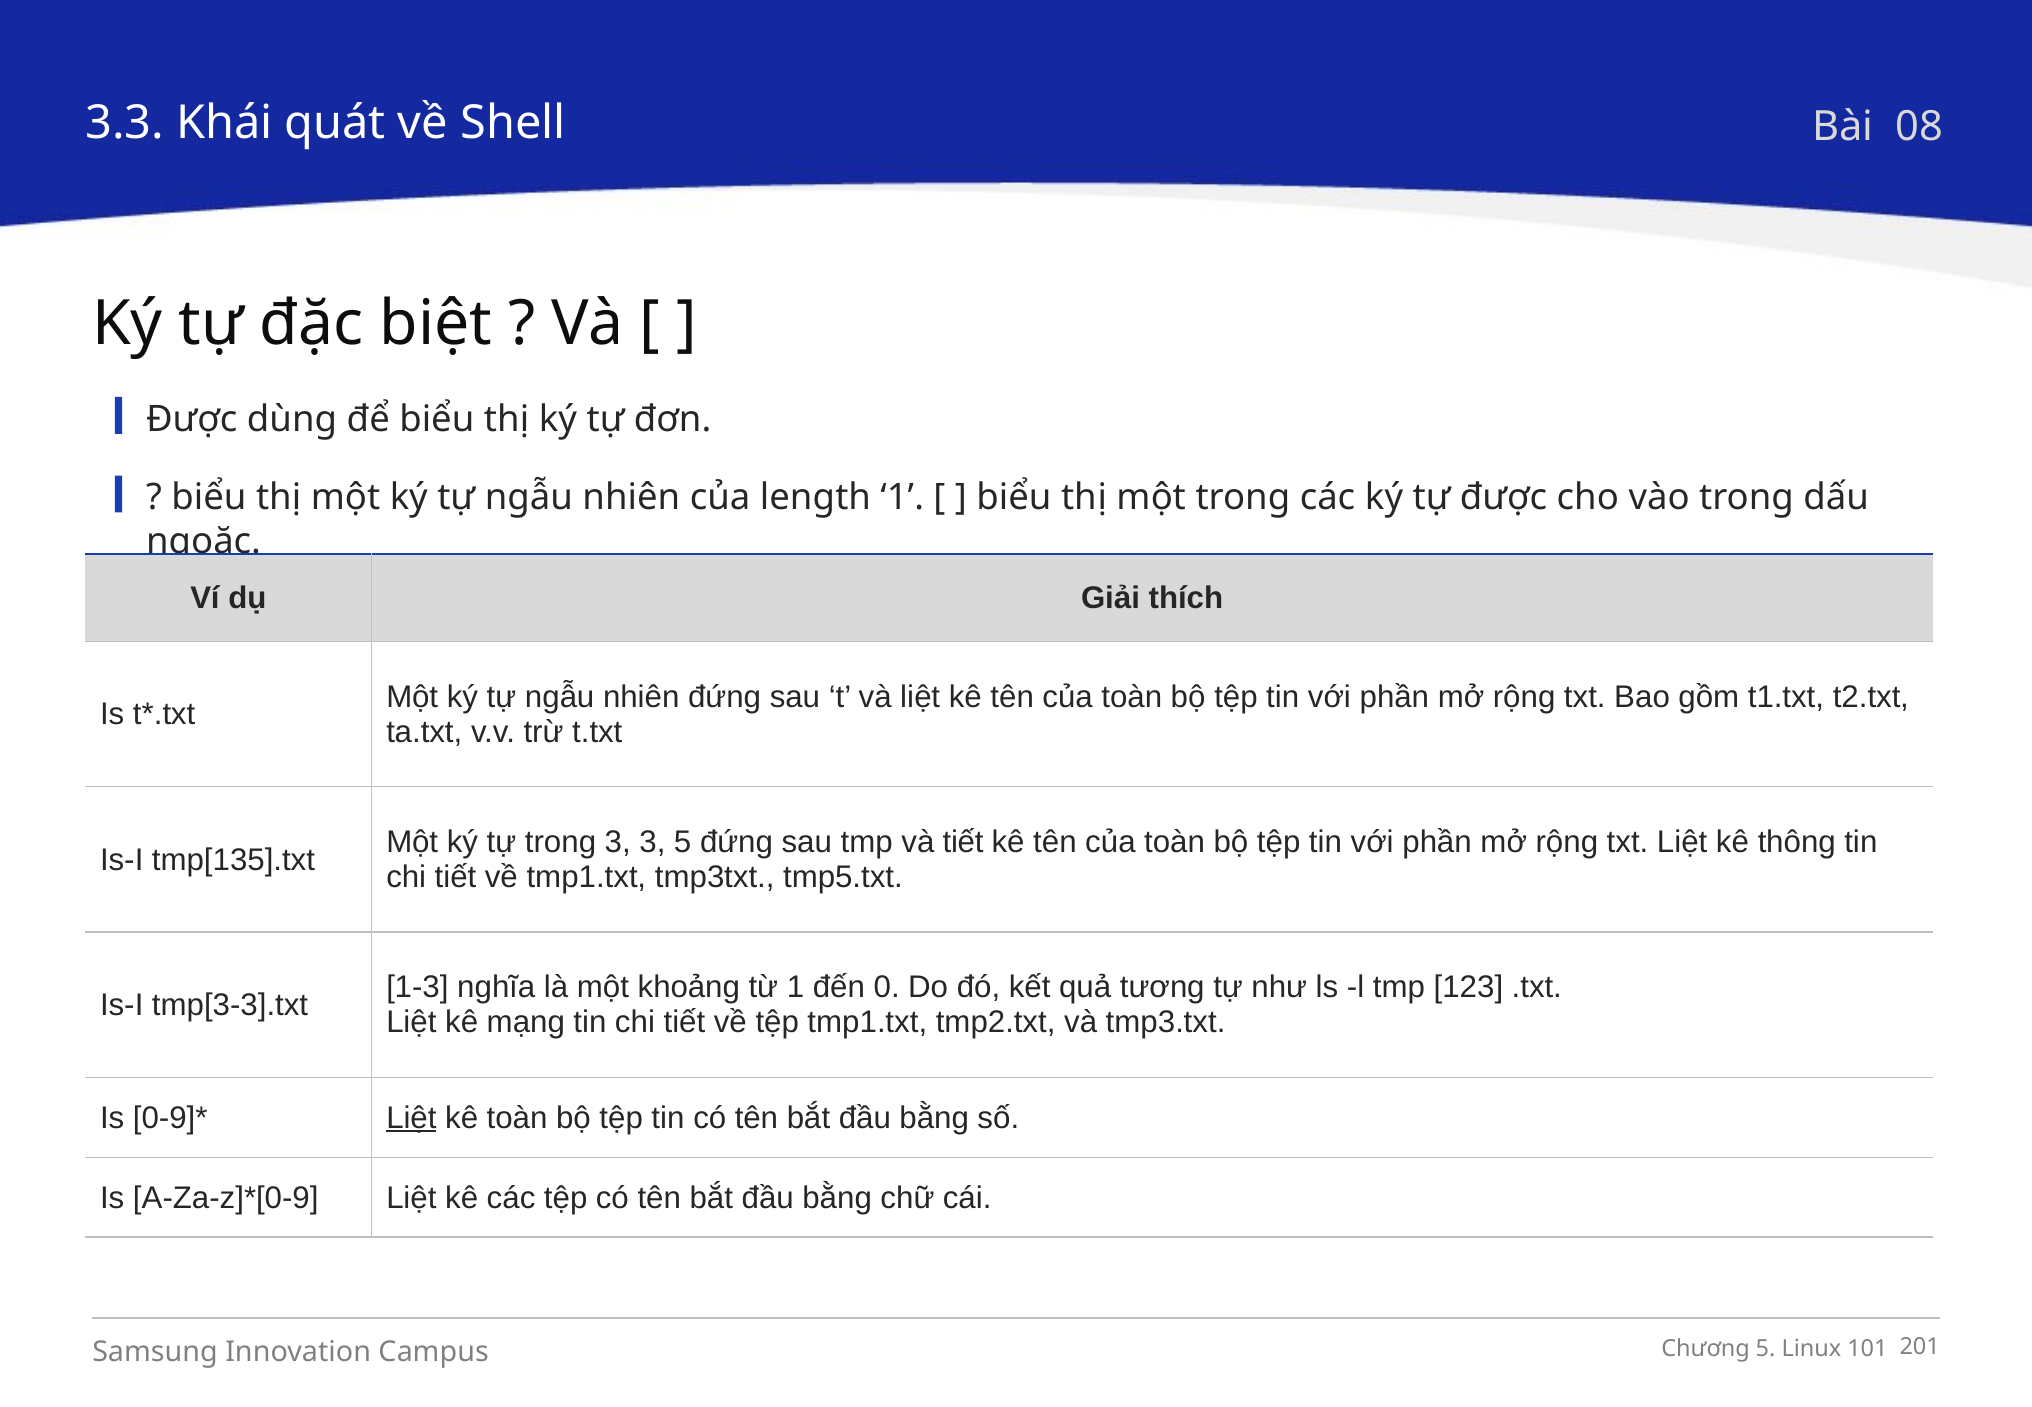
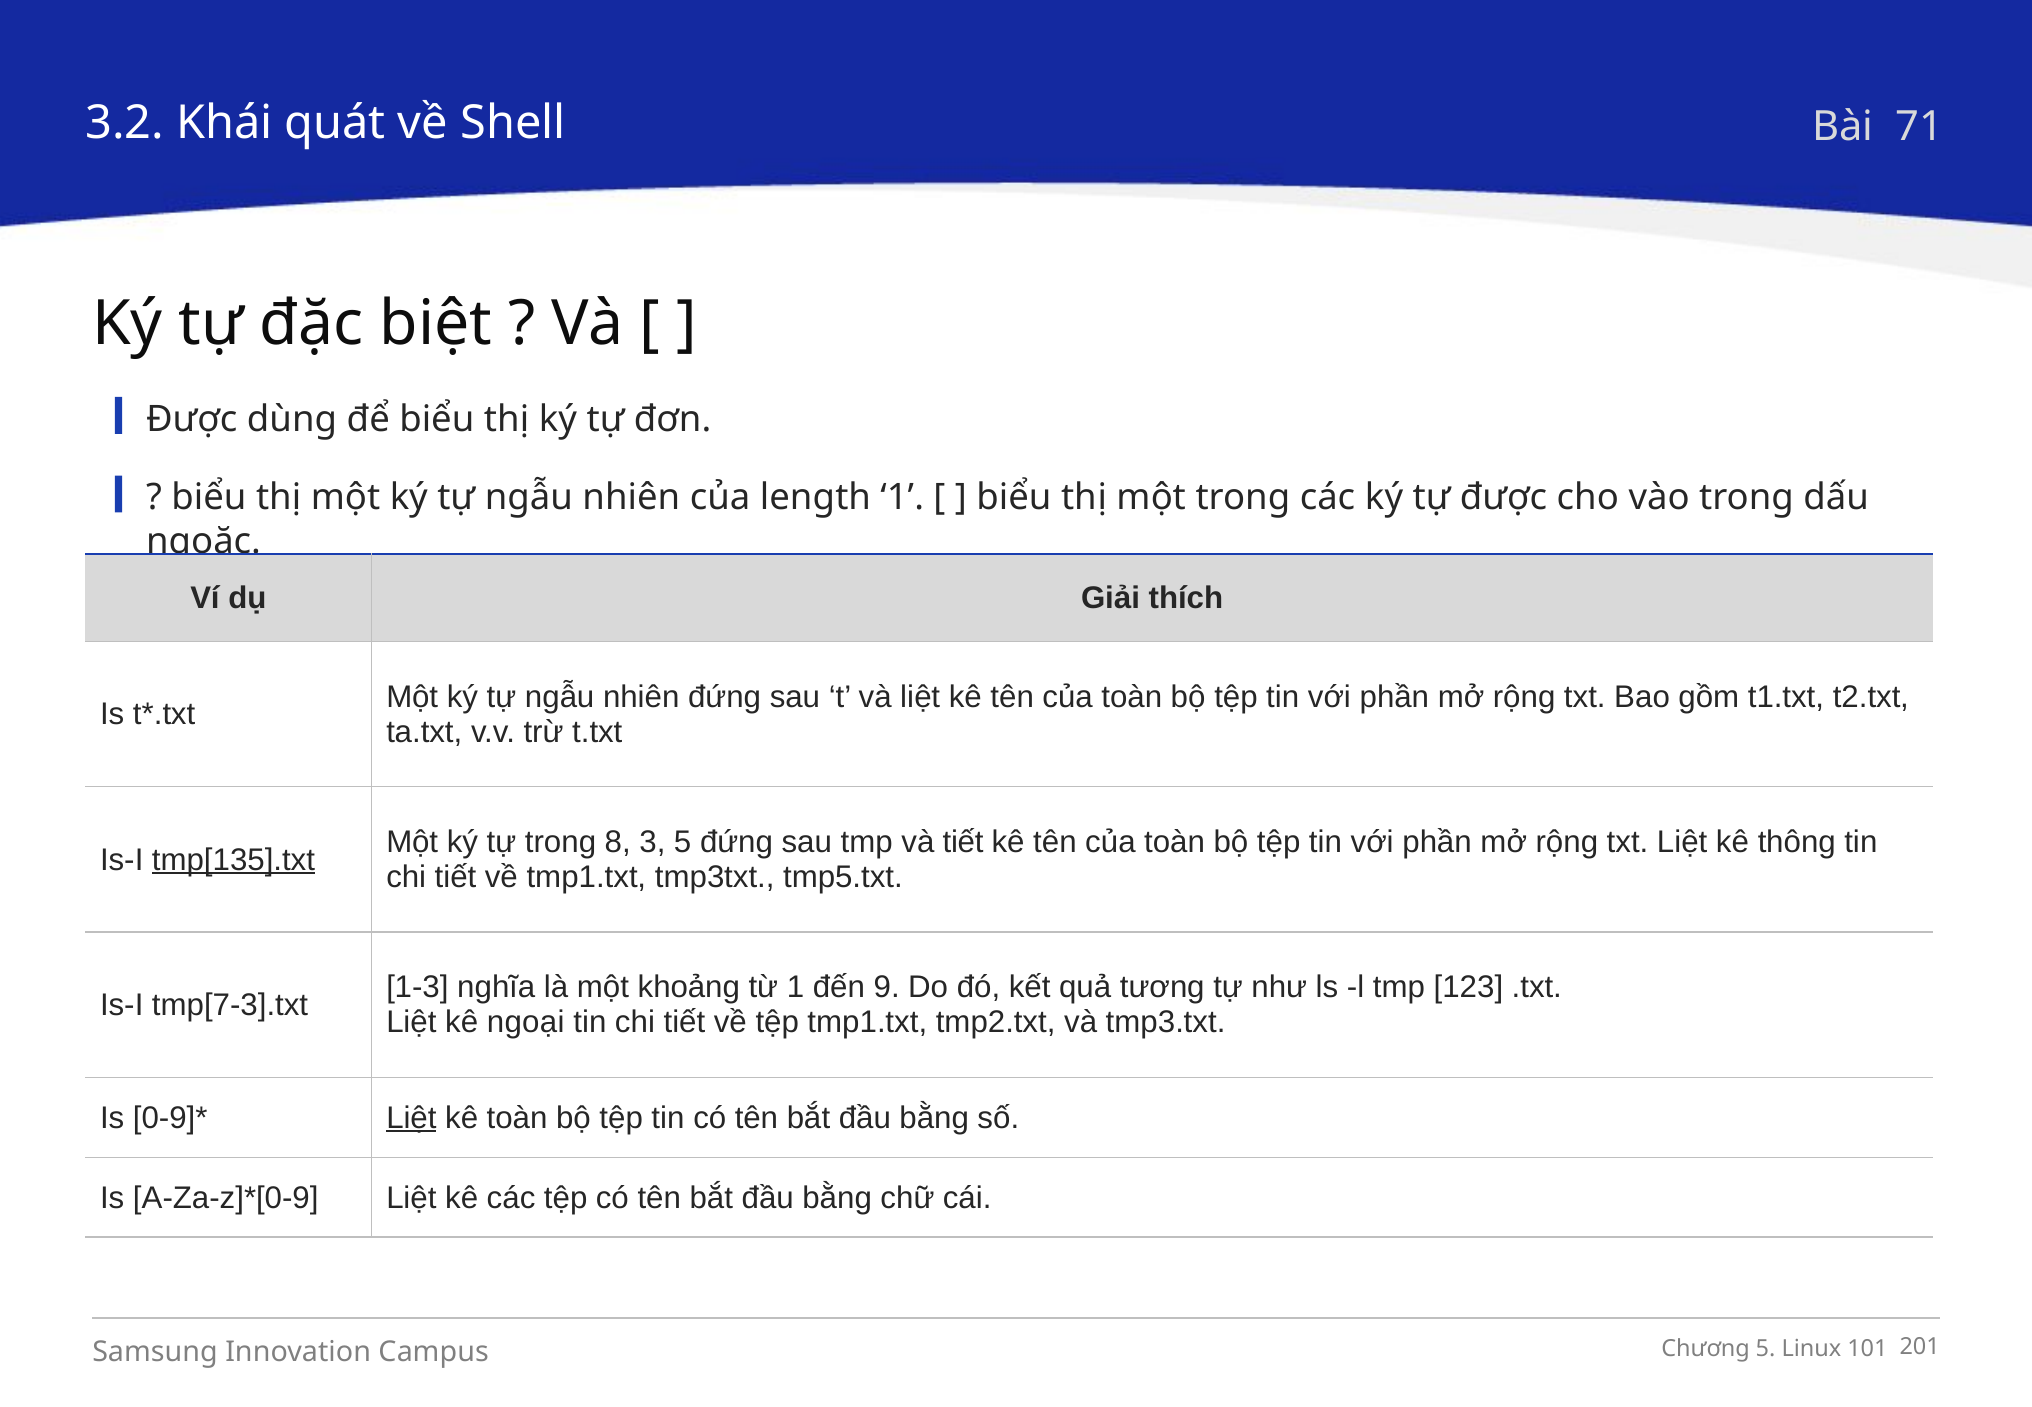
3.3: 3.3 -> 3.2 (125, 123)
08: 08 -> 71 (1919, 127)
trong 3: 3 -> 8 (618, 843)
tmp[135].txt underline: none -> present (233, 860)
0: 0 -> 9 (887, 988)
tmp[3-3].txt: tmp[3-3].txt -> tmp[7-3].txt (230, 1005)
mạng: mạng -> ngoại (526, 1023)
